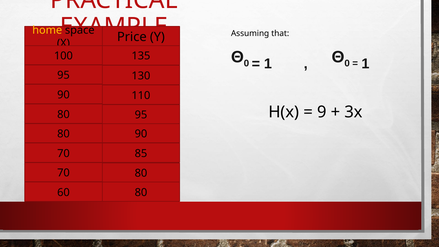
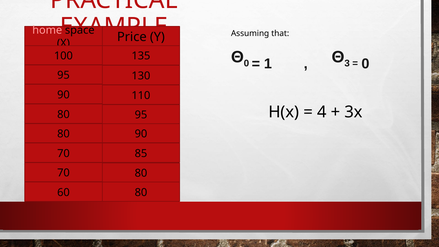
home colour: yellow -> pink (47, 30)
0: 0 -> 3 (347, 63)
1: 1 -> 0 (365, 64)
9: 9 -> 4 (322, 112)
